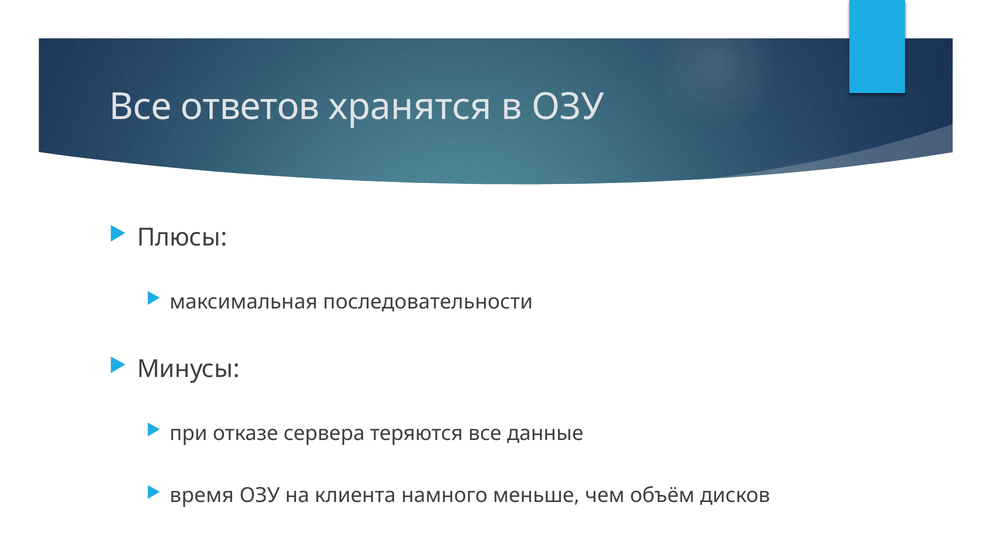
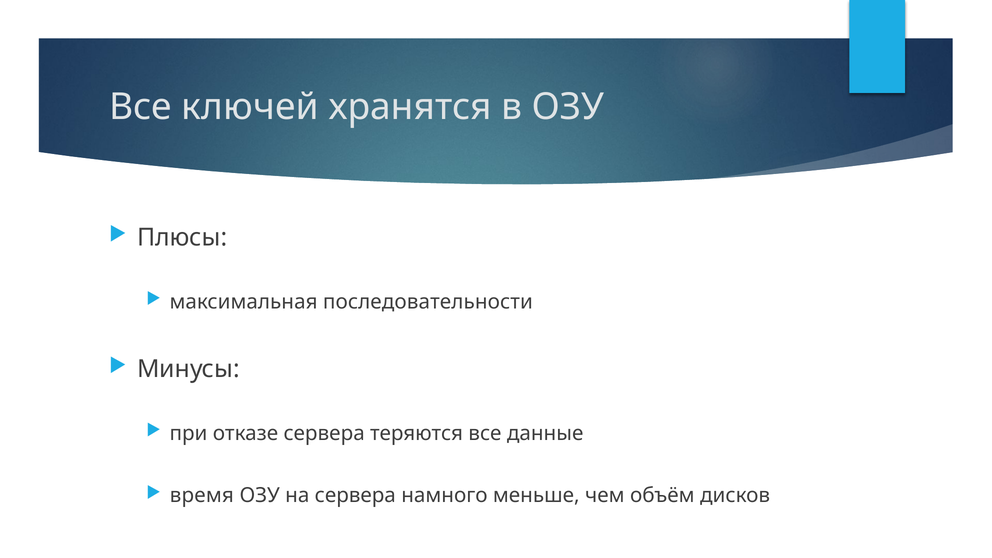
ответов: ответов -> ключей (250, 107)
на клиента: клиента -> сервера (355, 496)
